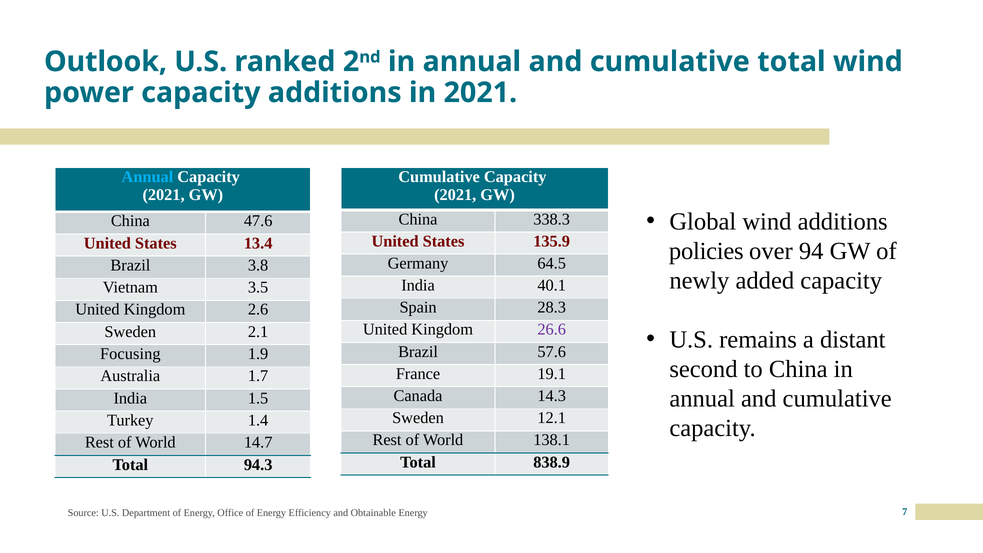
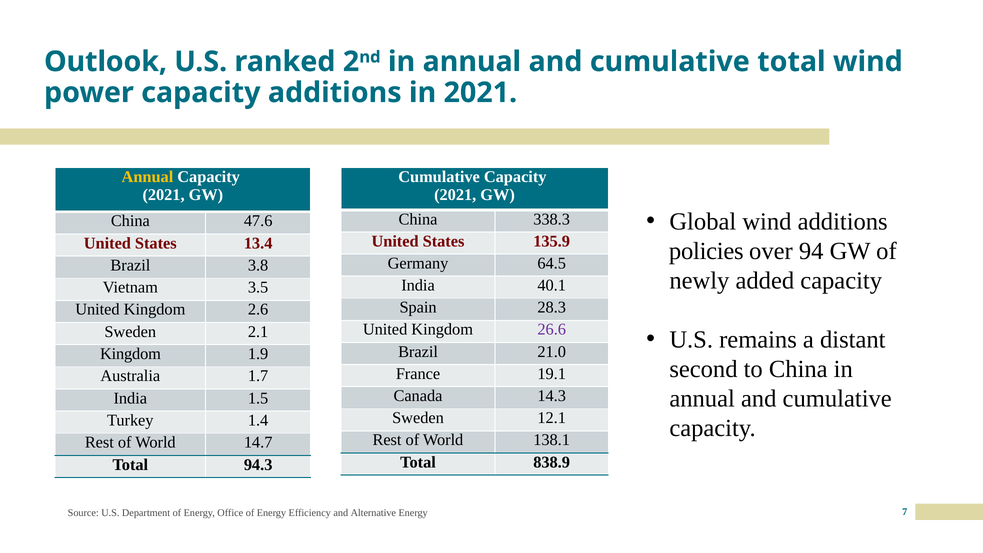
Annual colour: light blue -> yellow (147, 177)
57.6: 57.6 -> 21.0 (552, 352)
Focusing: Focusing -> Kingdom (130, 354)
Obtainable: Obtainable -> Alternative (373, 513)
